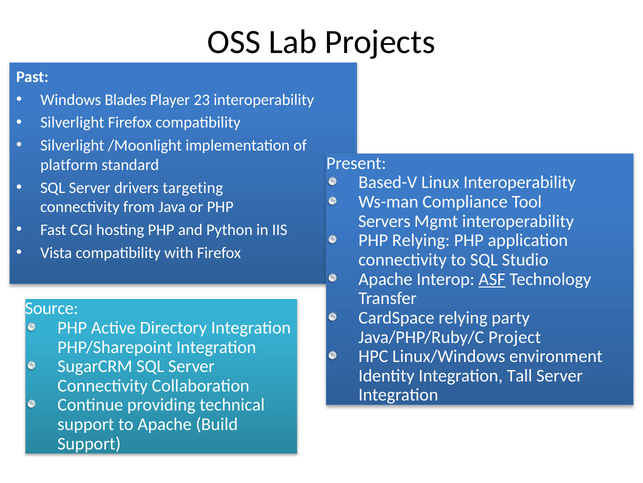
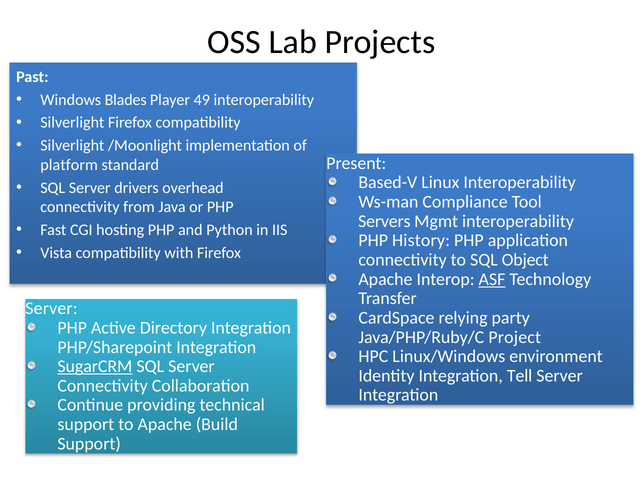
23: 23 -> 49 (202, 100)
targeting: targeting -> overhead (193, 187)
PHP Relying: Relying -> History (421, 240)
Studio: Studio -> Object (525, 259)
Source: Source -> Server (51, 308)
SugarCRM underline: none -> present (95, 366)
Tall: Tall -> Tell (520, 375)
